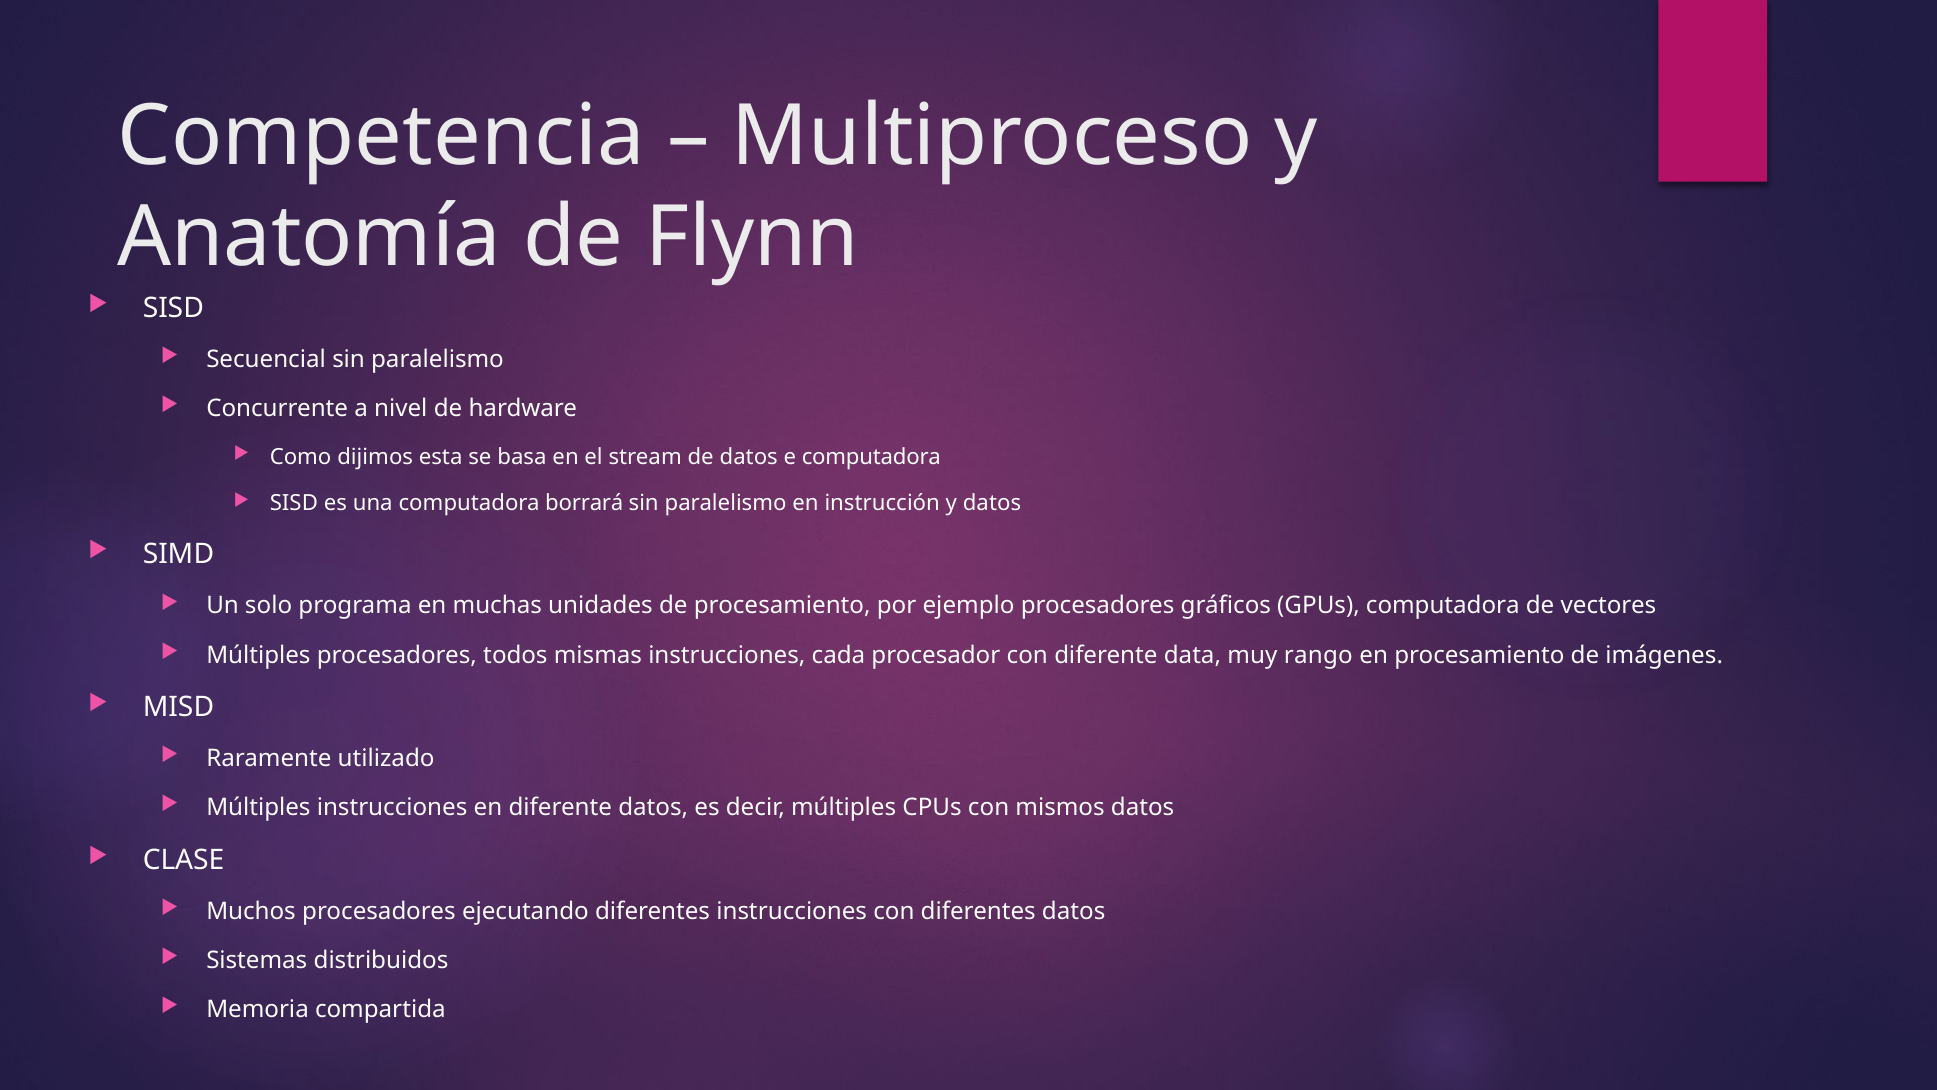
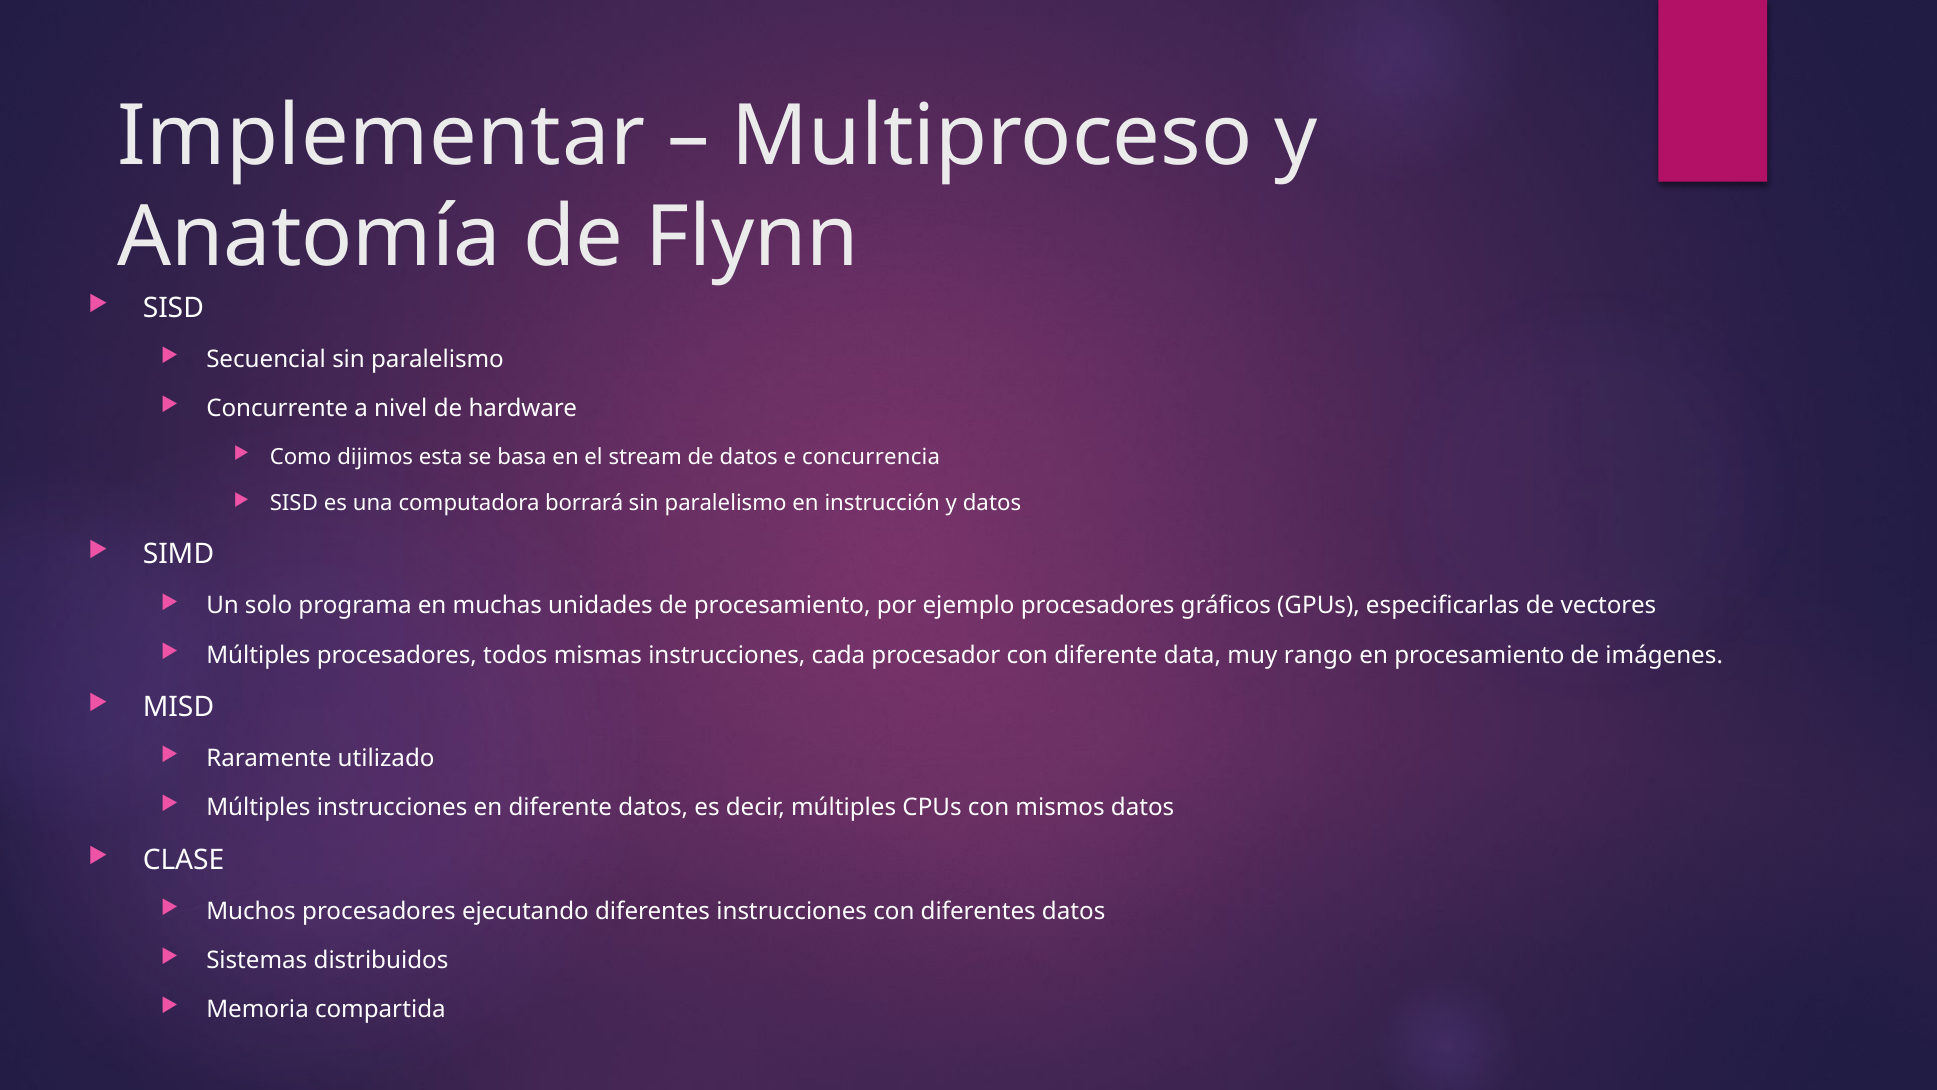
Competencia: Competencia -> Implementar (381, 136)
e computadora: computadora -> concurrencia (871, 457)
GPUs computadora: computadora -> especificarlas (1443, 606)
